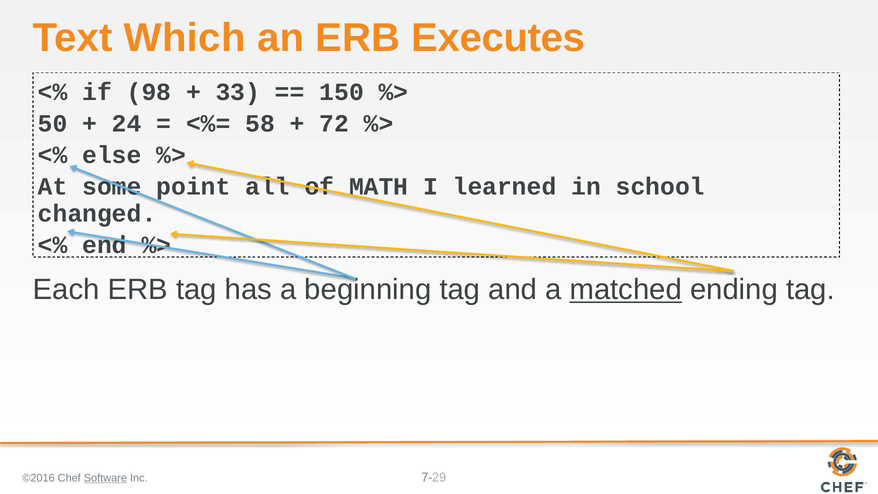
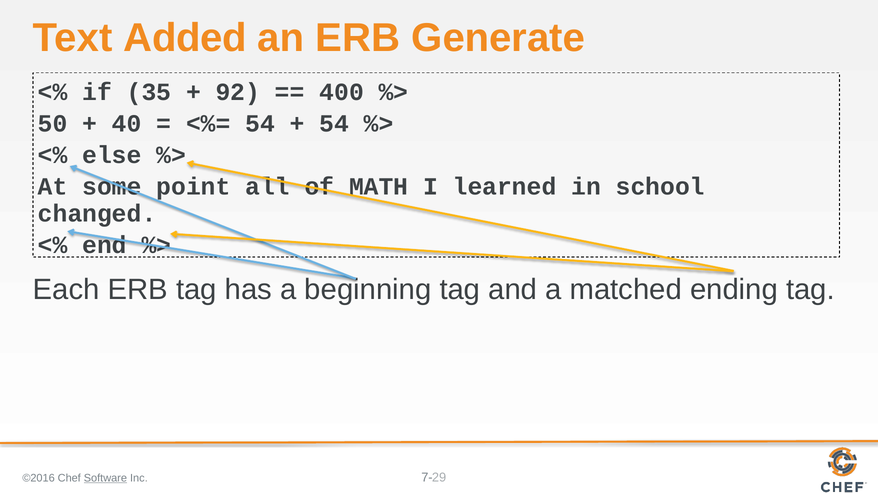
Which: Which -> Added (185, 38)
Executes: Executes -> Generate (498, 38)
98: 98 -> 35 (149, 92)
33: 33 -> 92 (238, 92)
150: 150 -> 400 (342, 92)
24: 24 -> 40 (127, 123)
58: 58 -> 54 (260, 123)
72: 72 -> 54 (334, 123)
matched underline: present -> none (626, 290)
